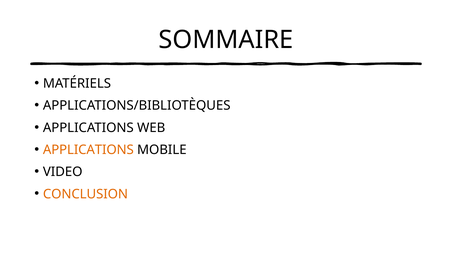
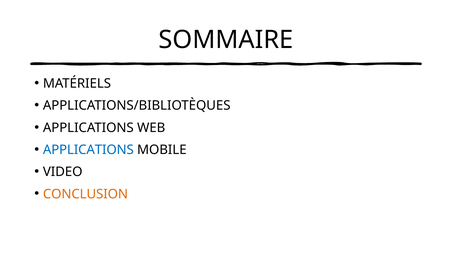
APPLICATIONS colour: orange -> blue (88, 150)
